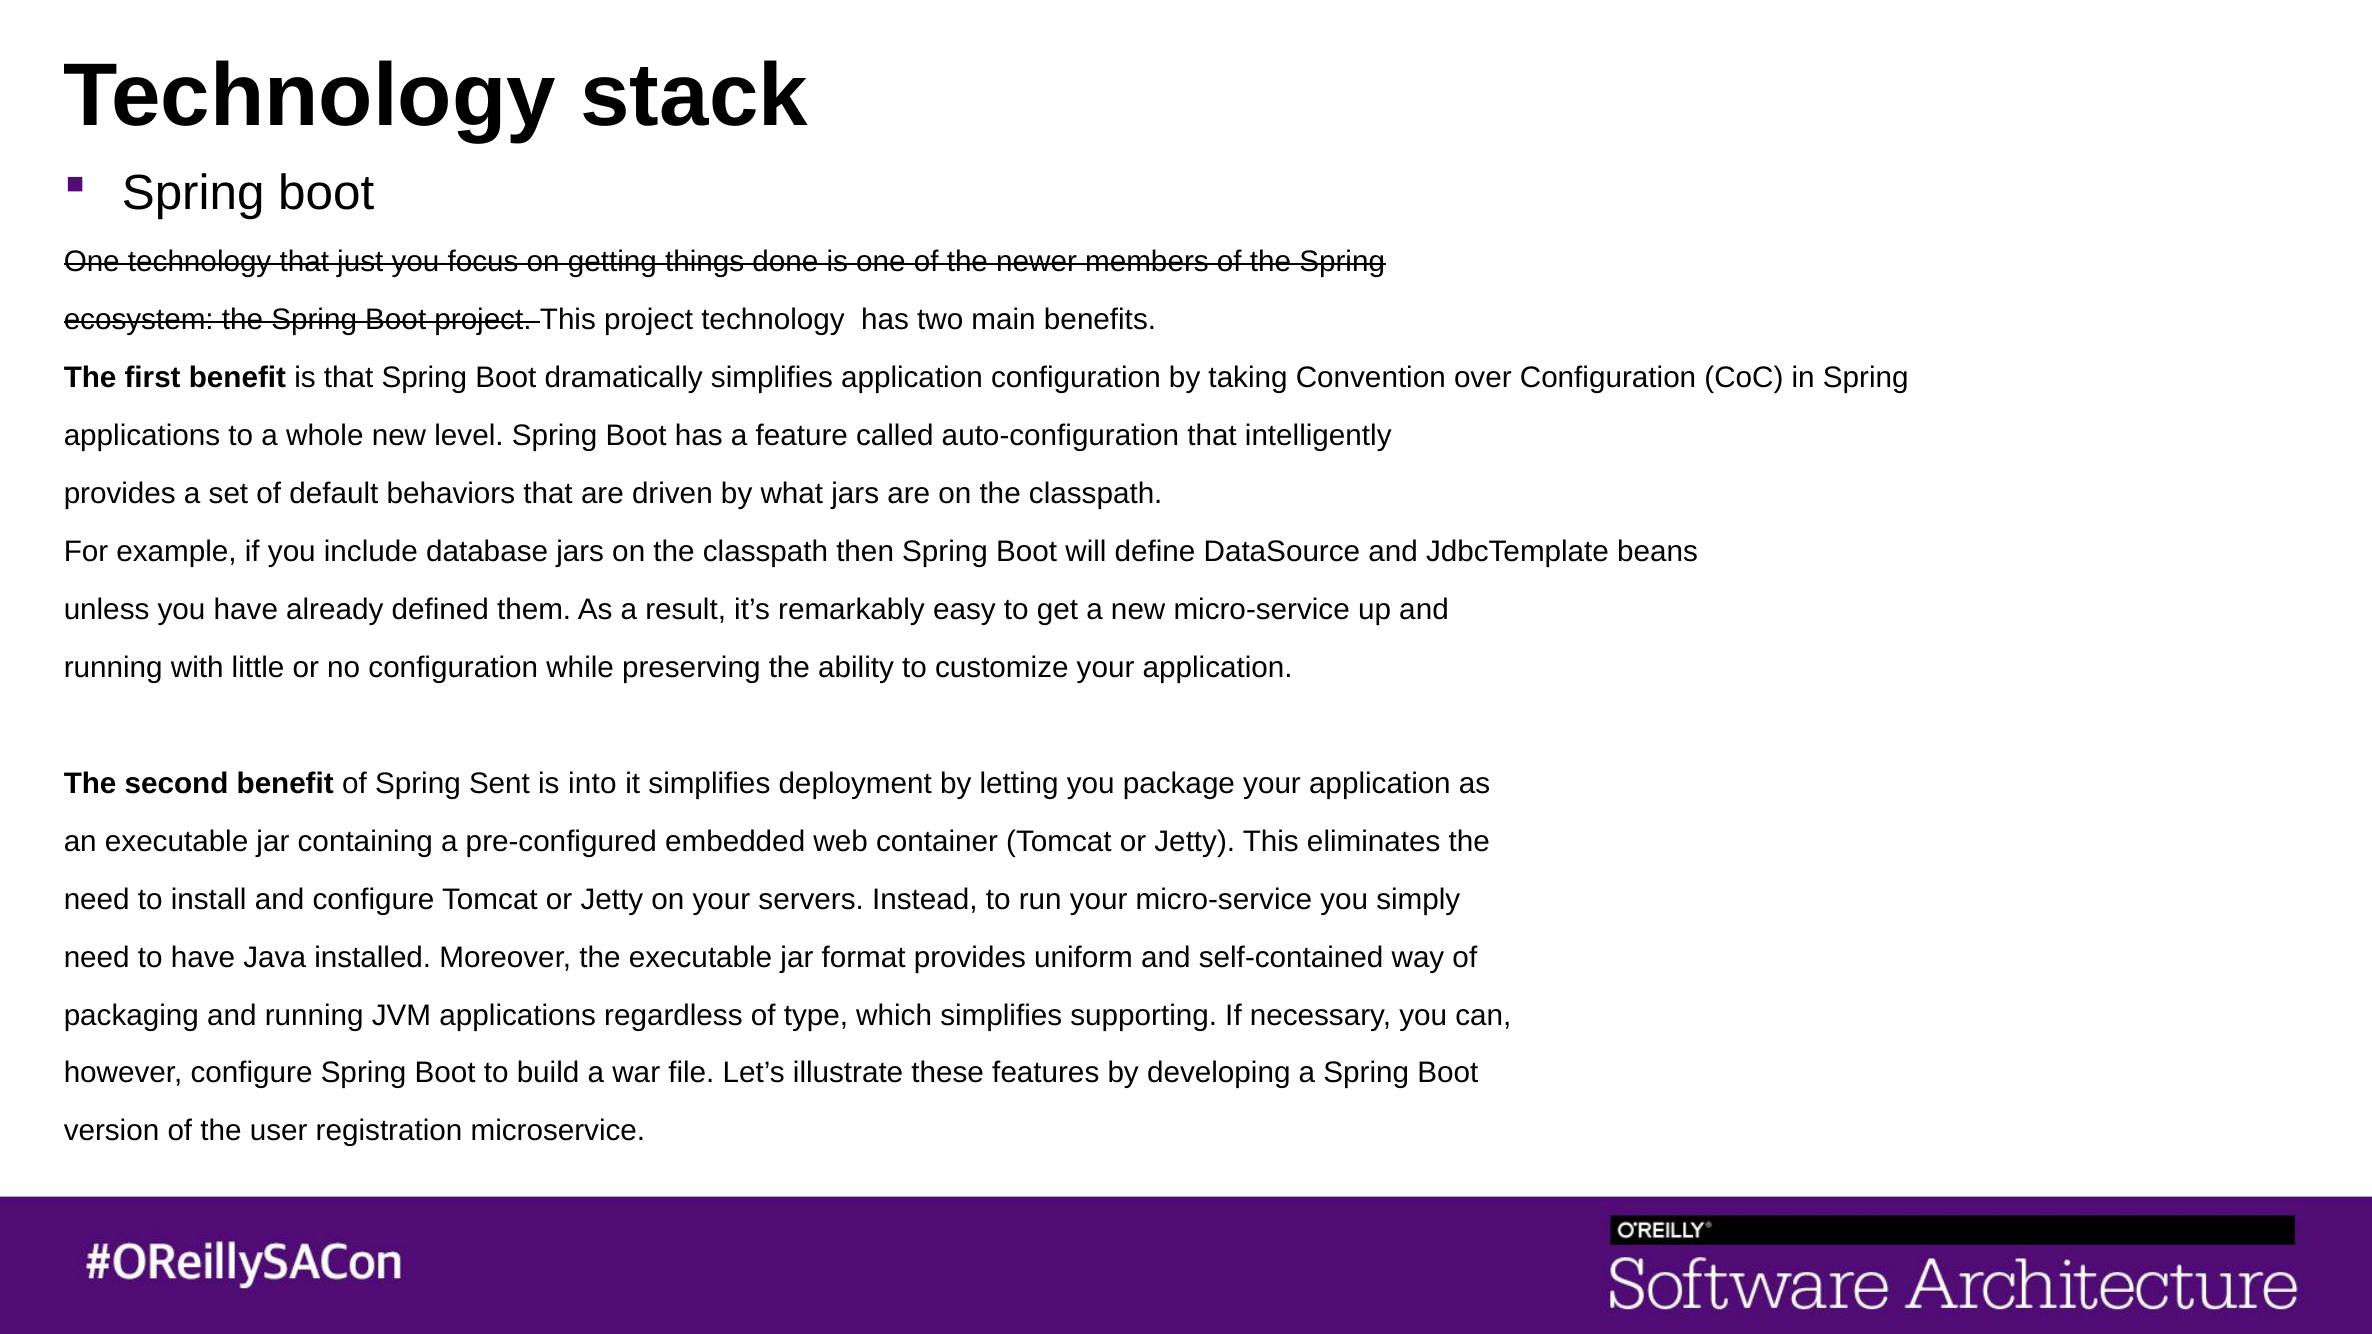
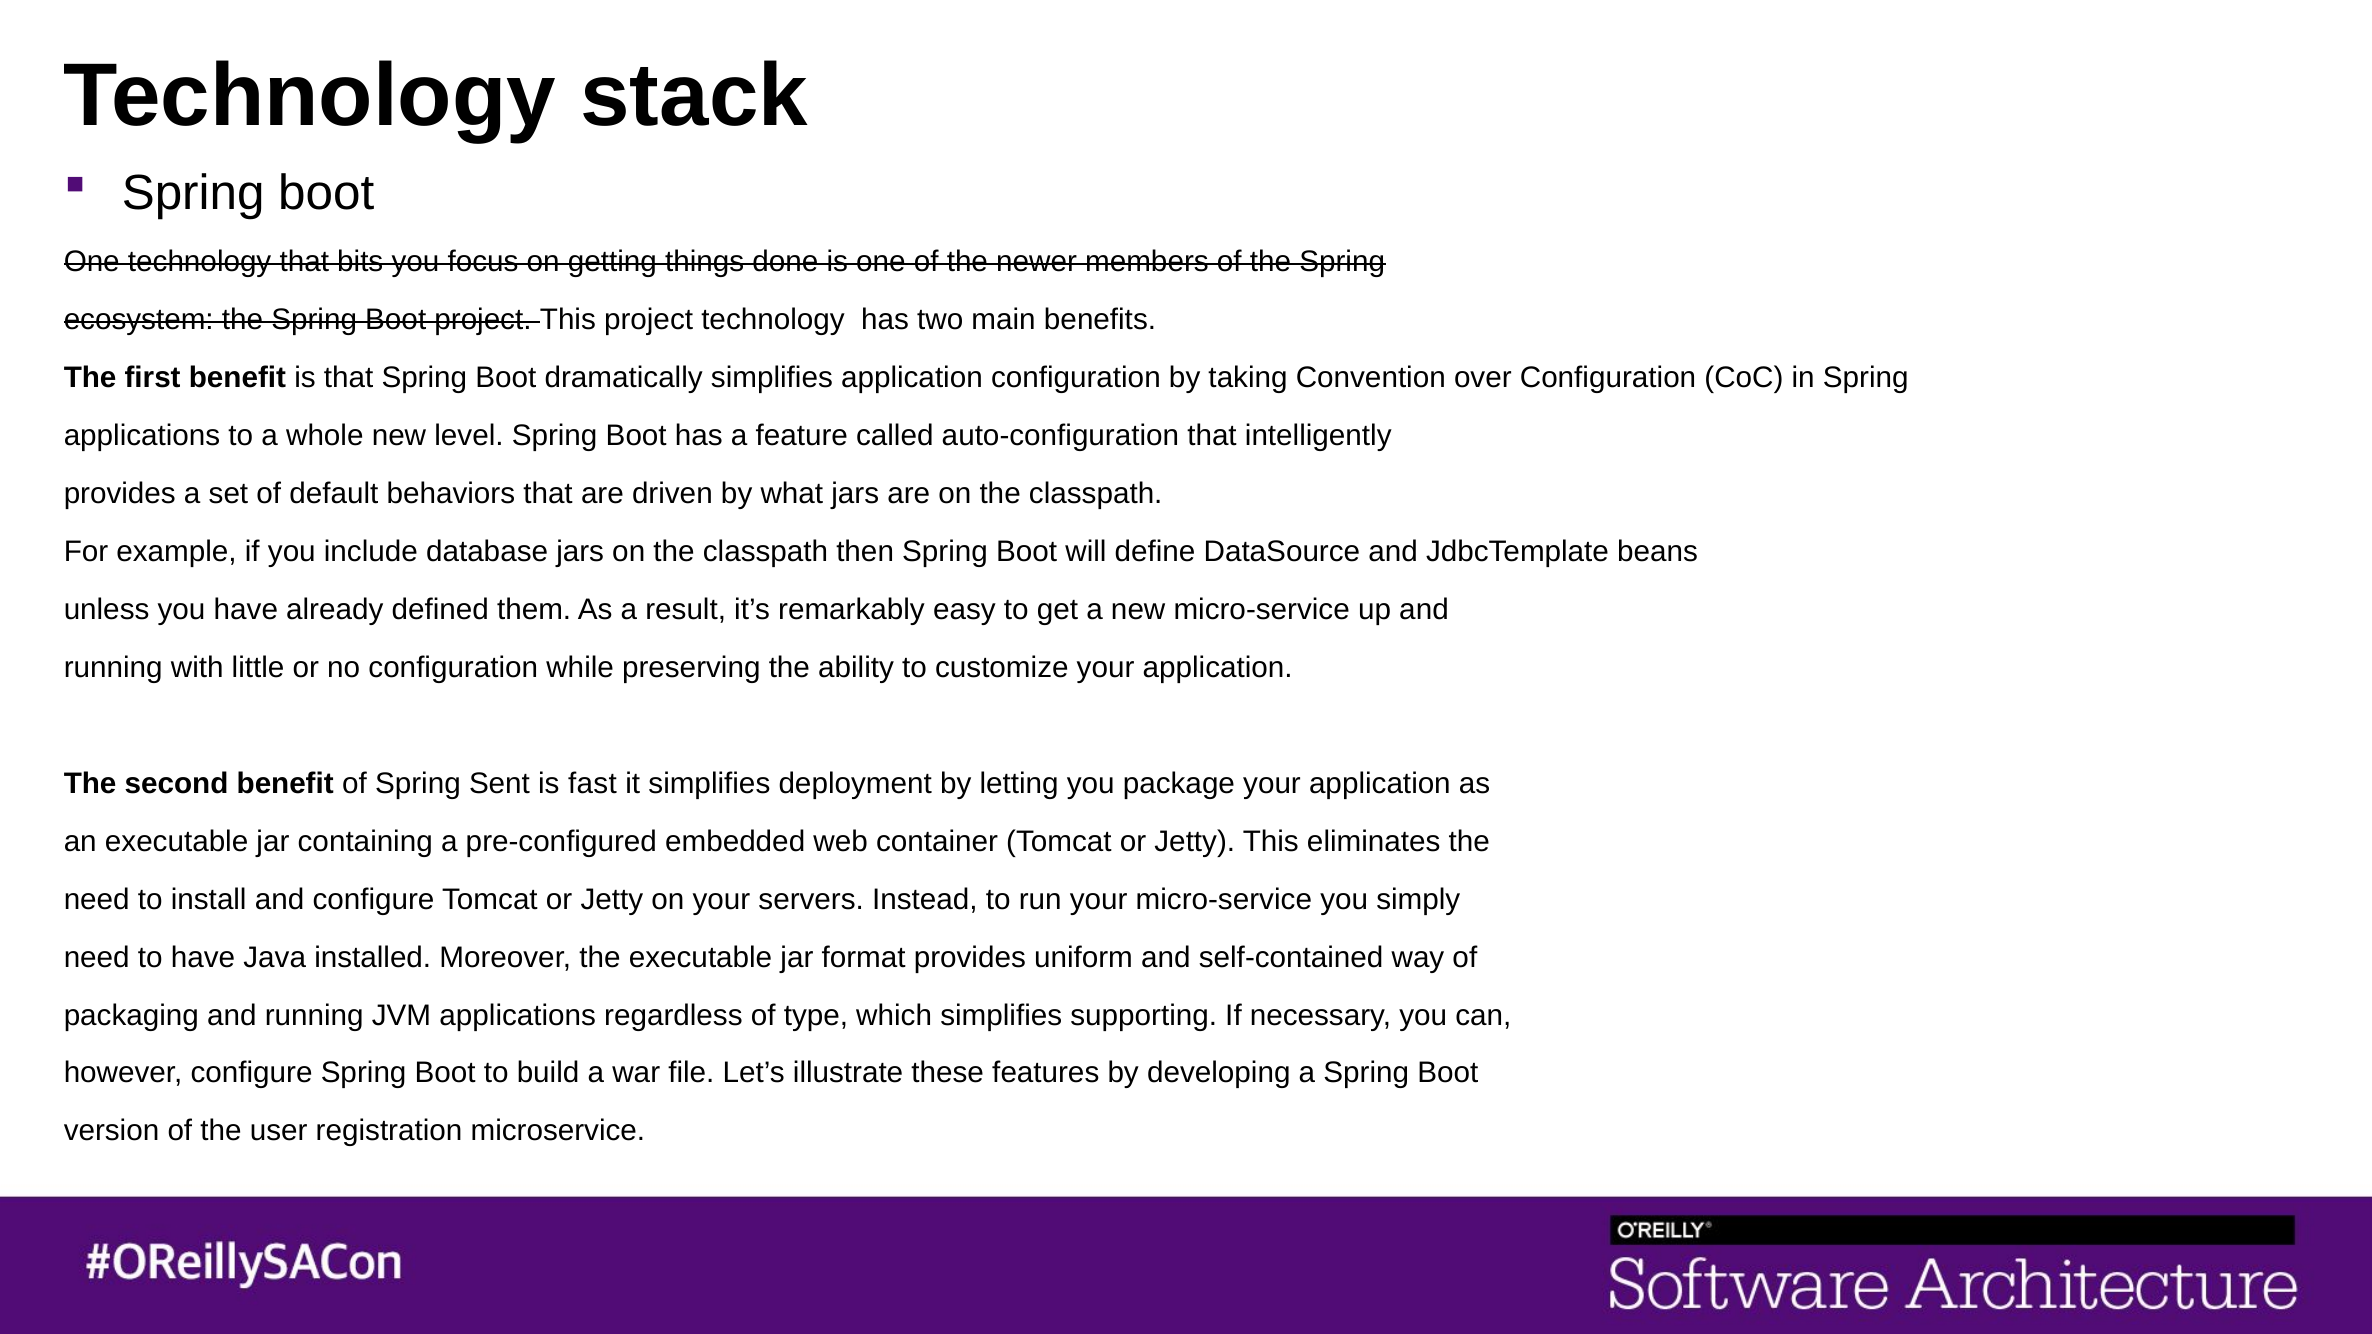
just: just -> bits (360, 262)
into: into -> fast (592, 784)
